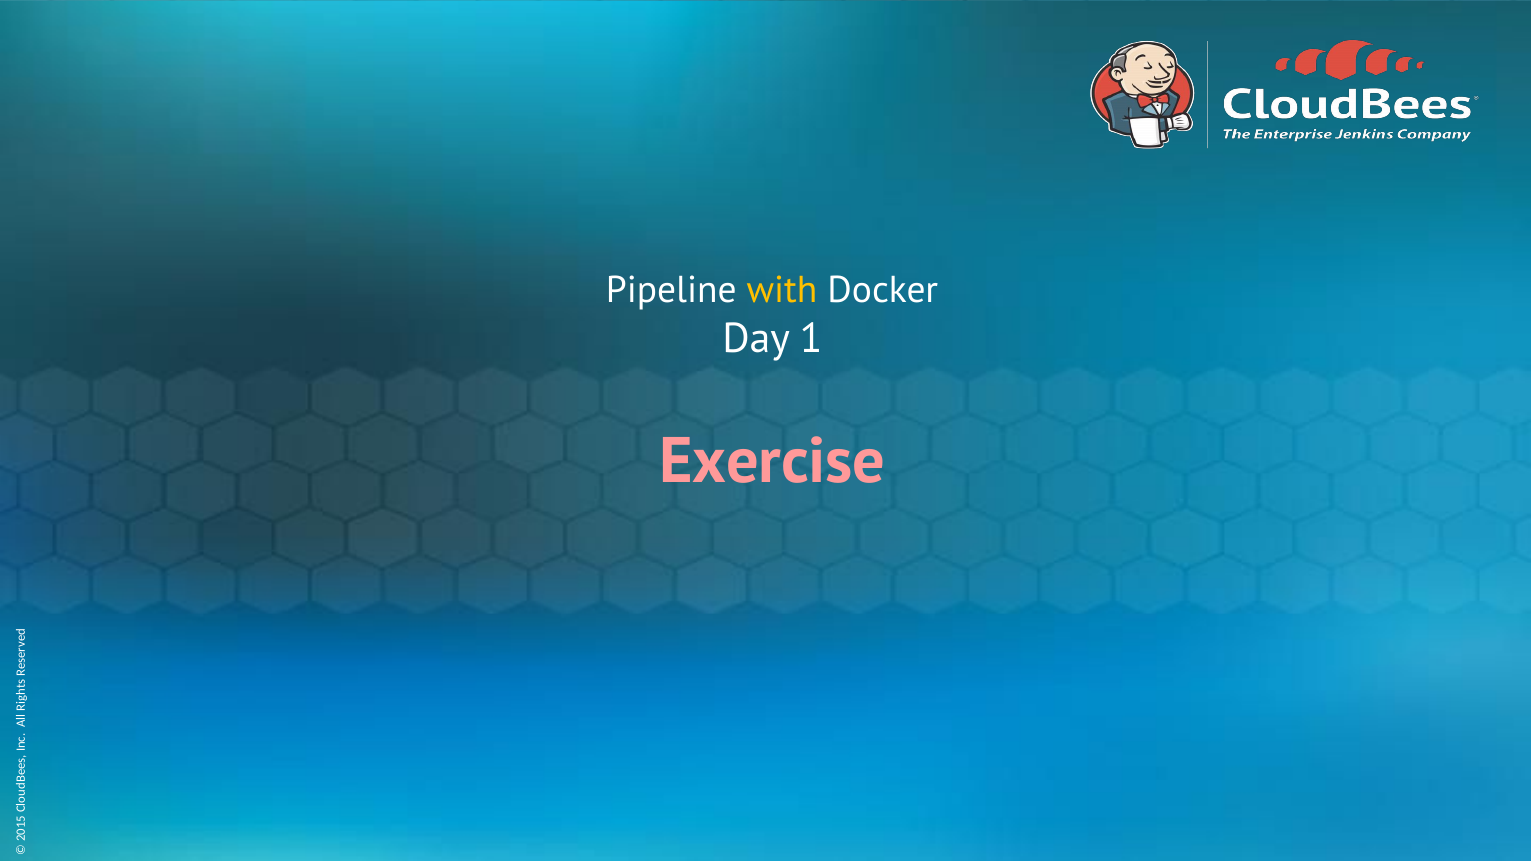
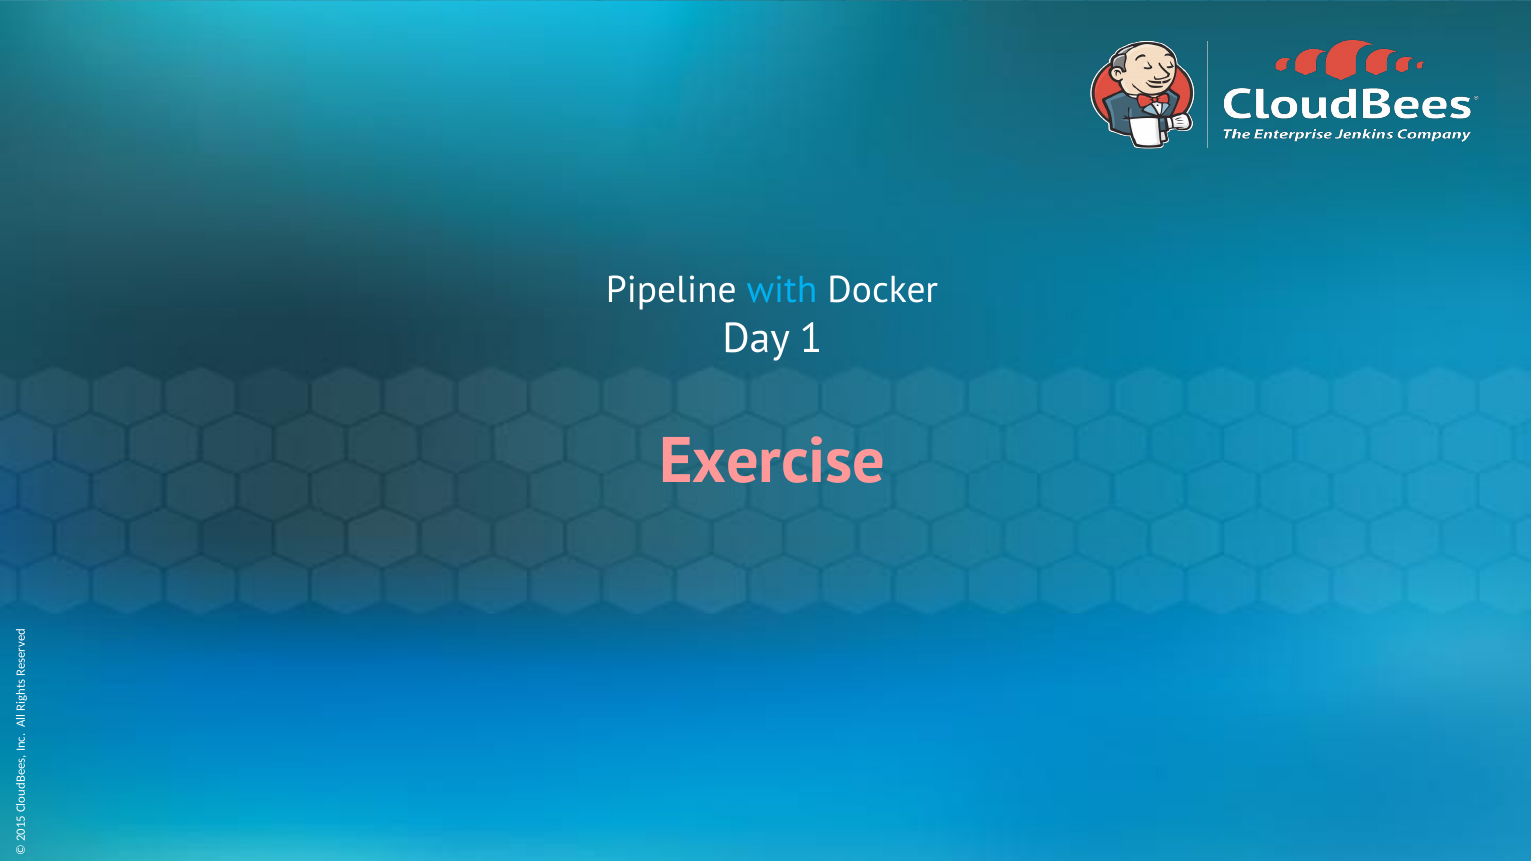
with colour: yellow -> light blue (782, 291)
